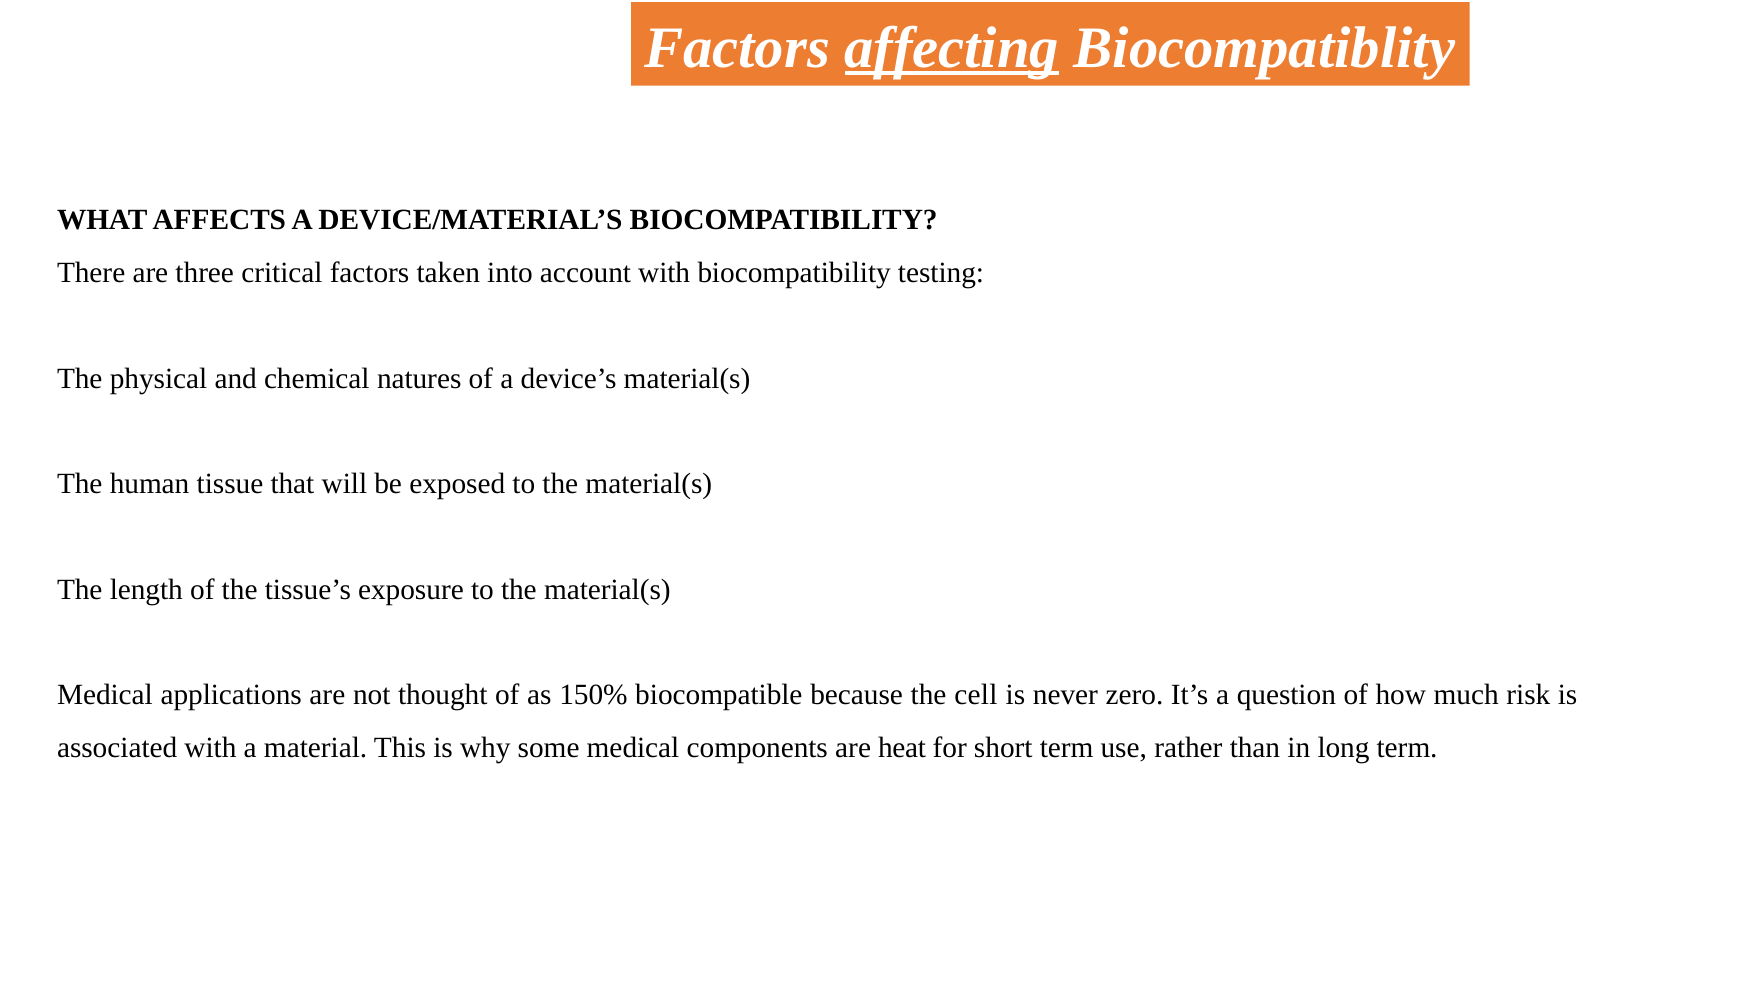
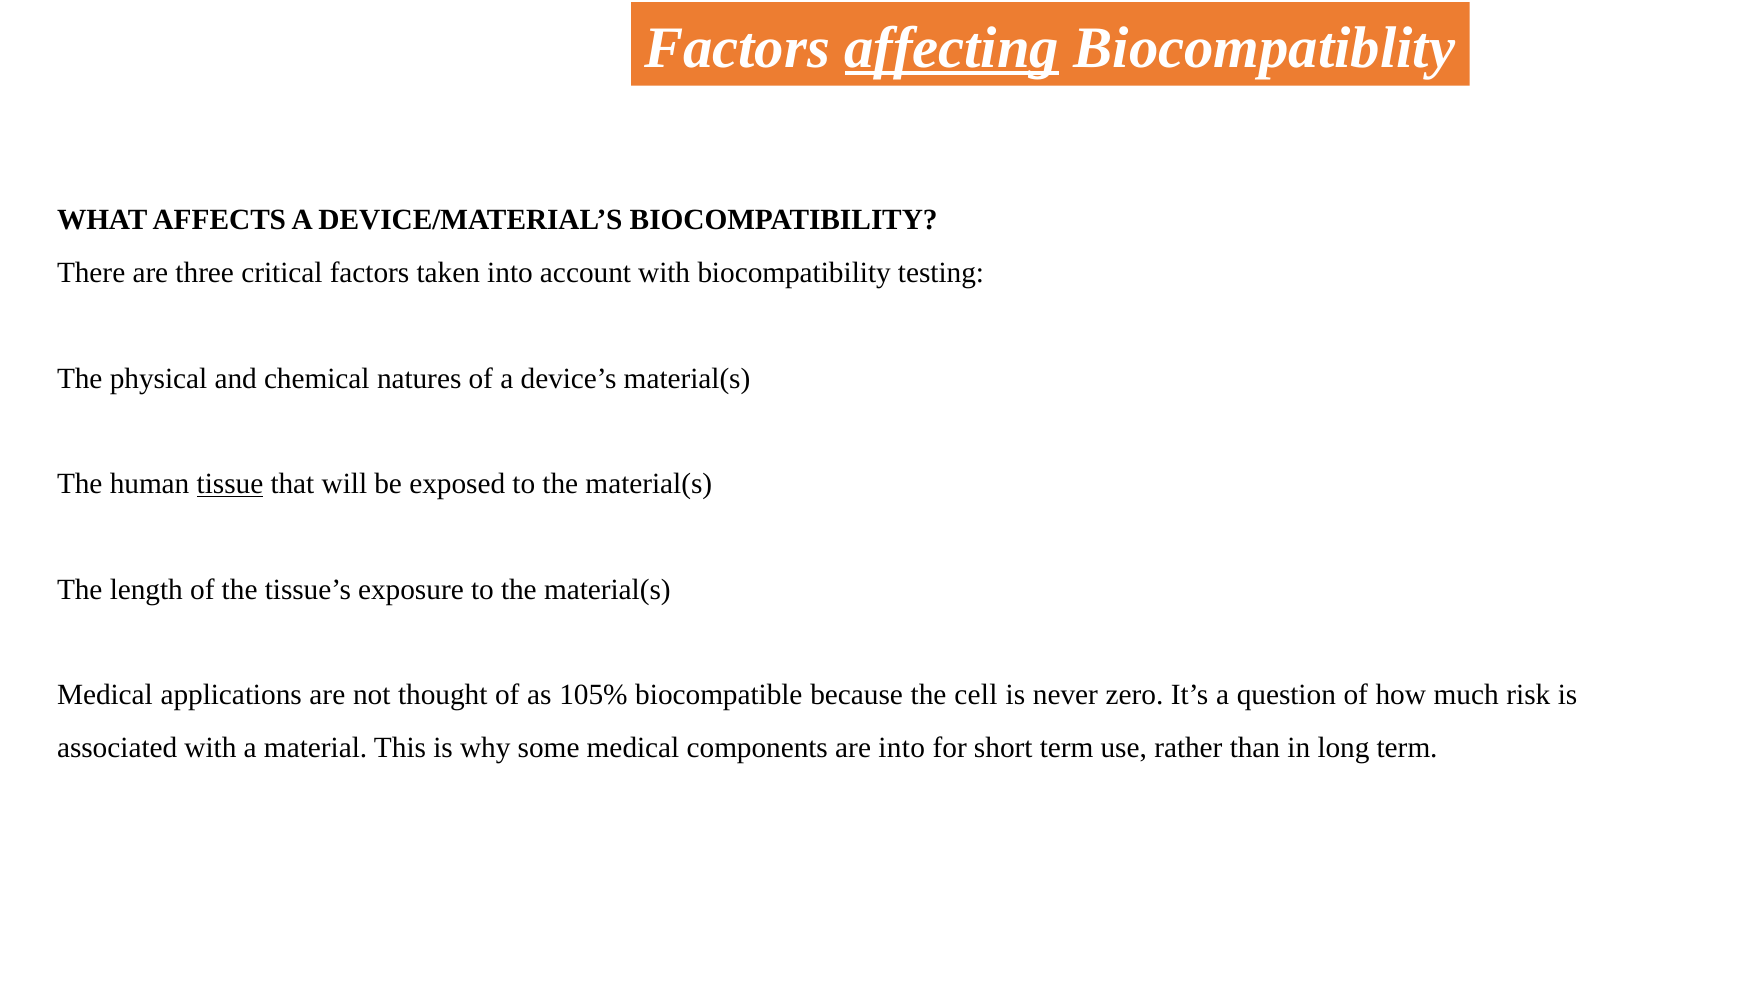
tissue underline: none -> present (230, 484)
150%: 150% -> 105% (593, 695)
are heat: heat -> into (902, 748)
